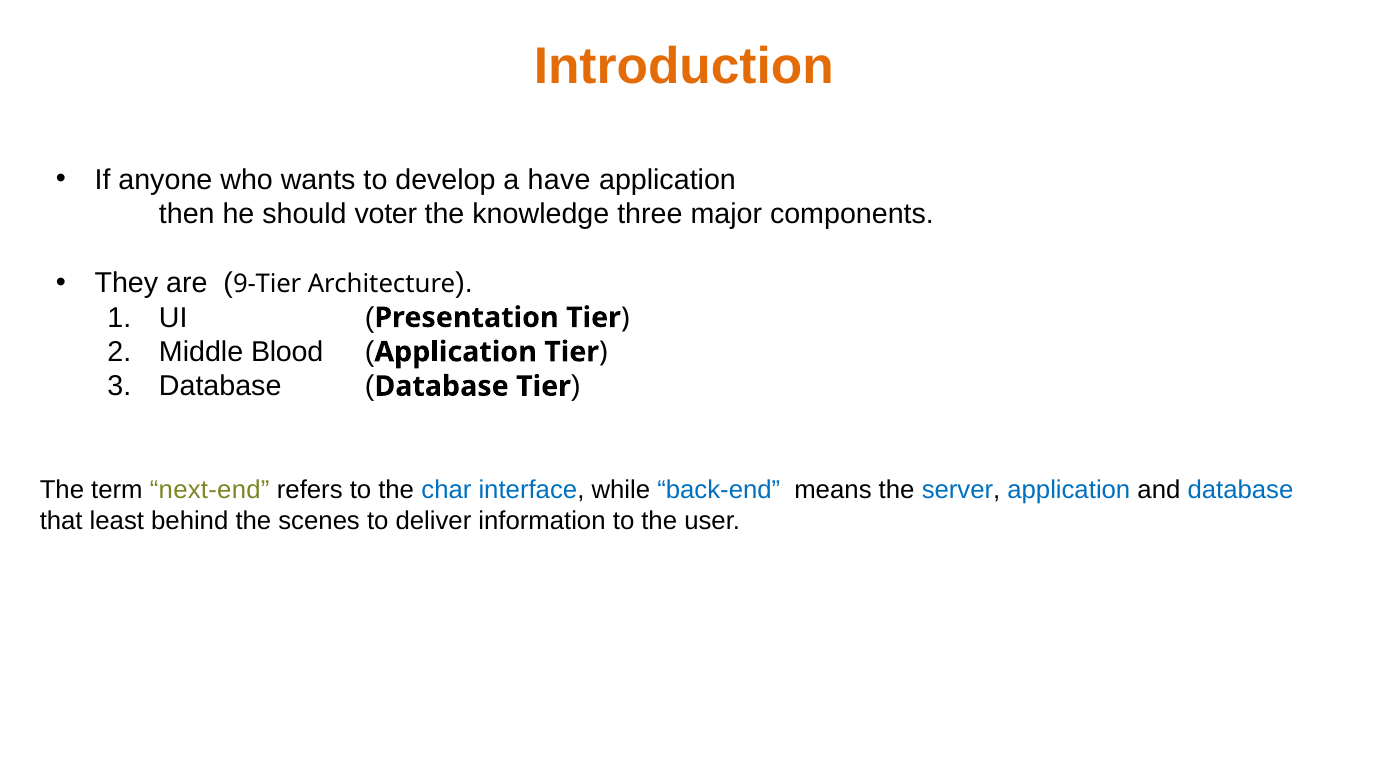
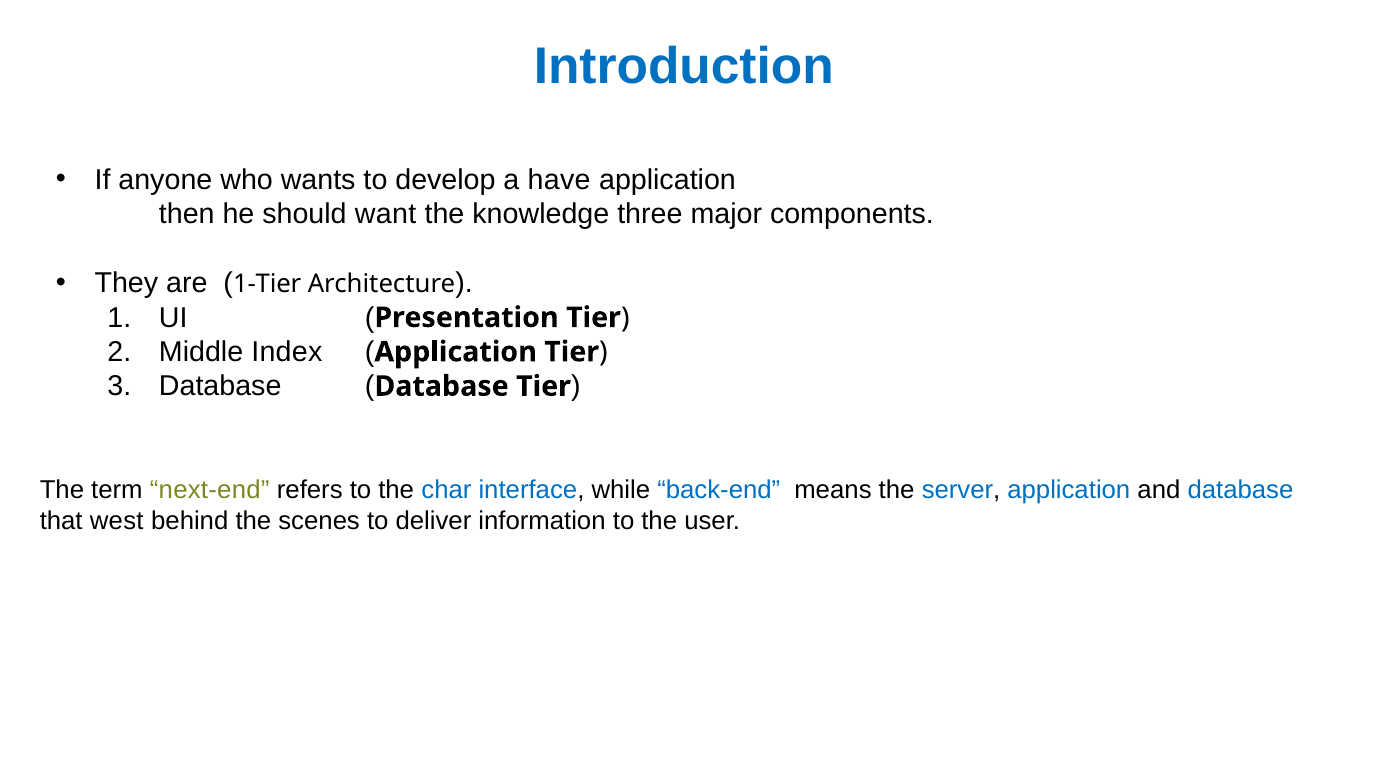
Introduction colour: orange -> blue (684, 67)
voter: voter -> want (386, 214)
9-Tier: 9-Tier -> 1-Tier (267, 284)
Blood: Blood -> Index (287, 352)
least: least -> west (117, 520)
